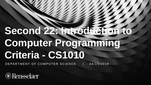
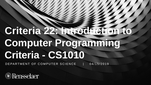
Second: Second -> Criteria (23, 31)
